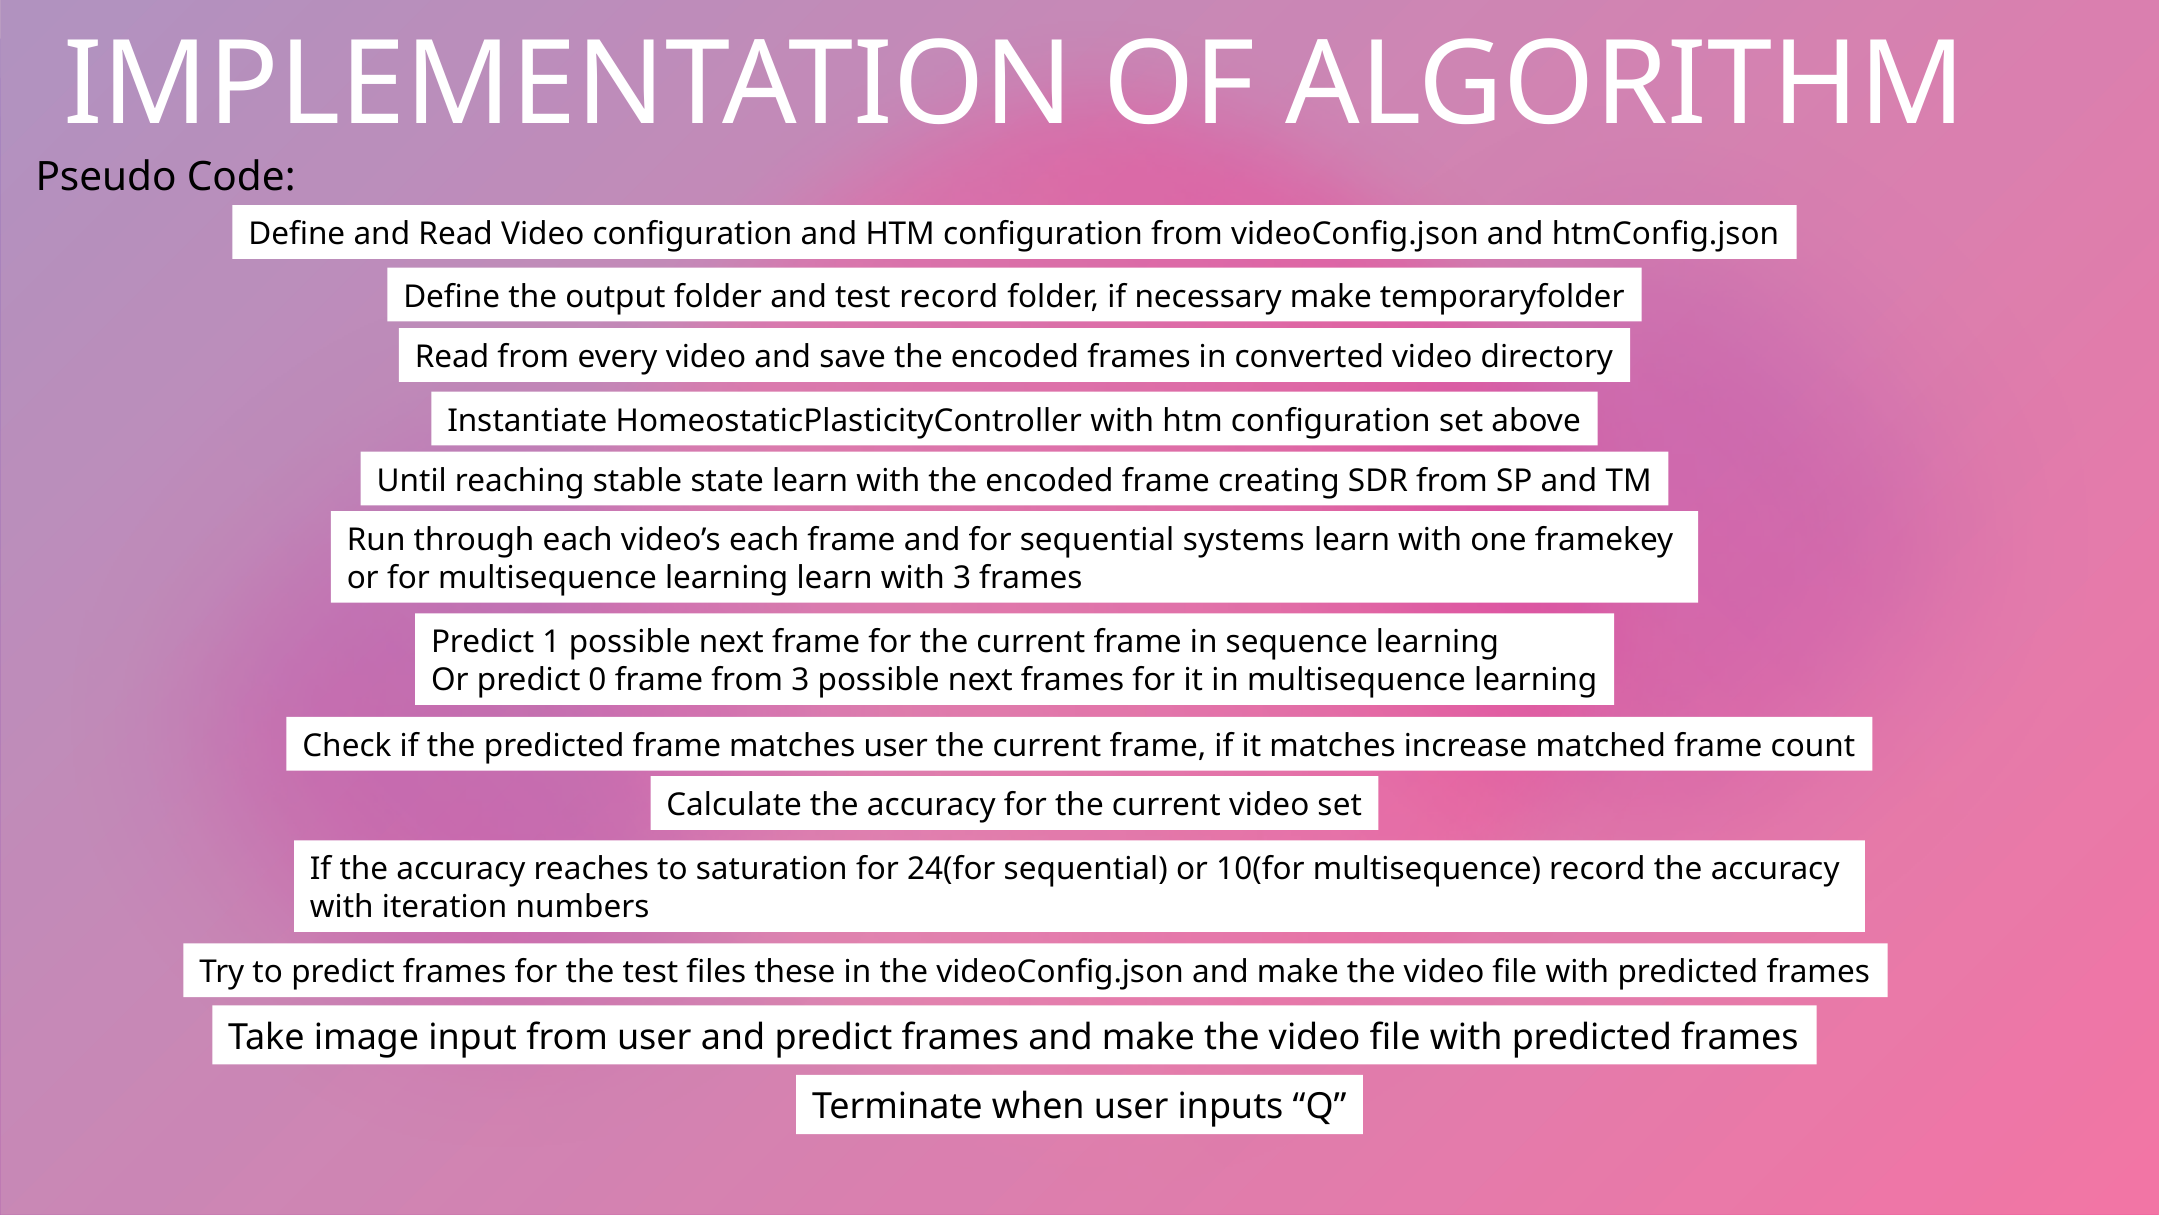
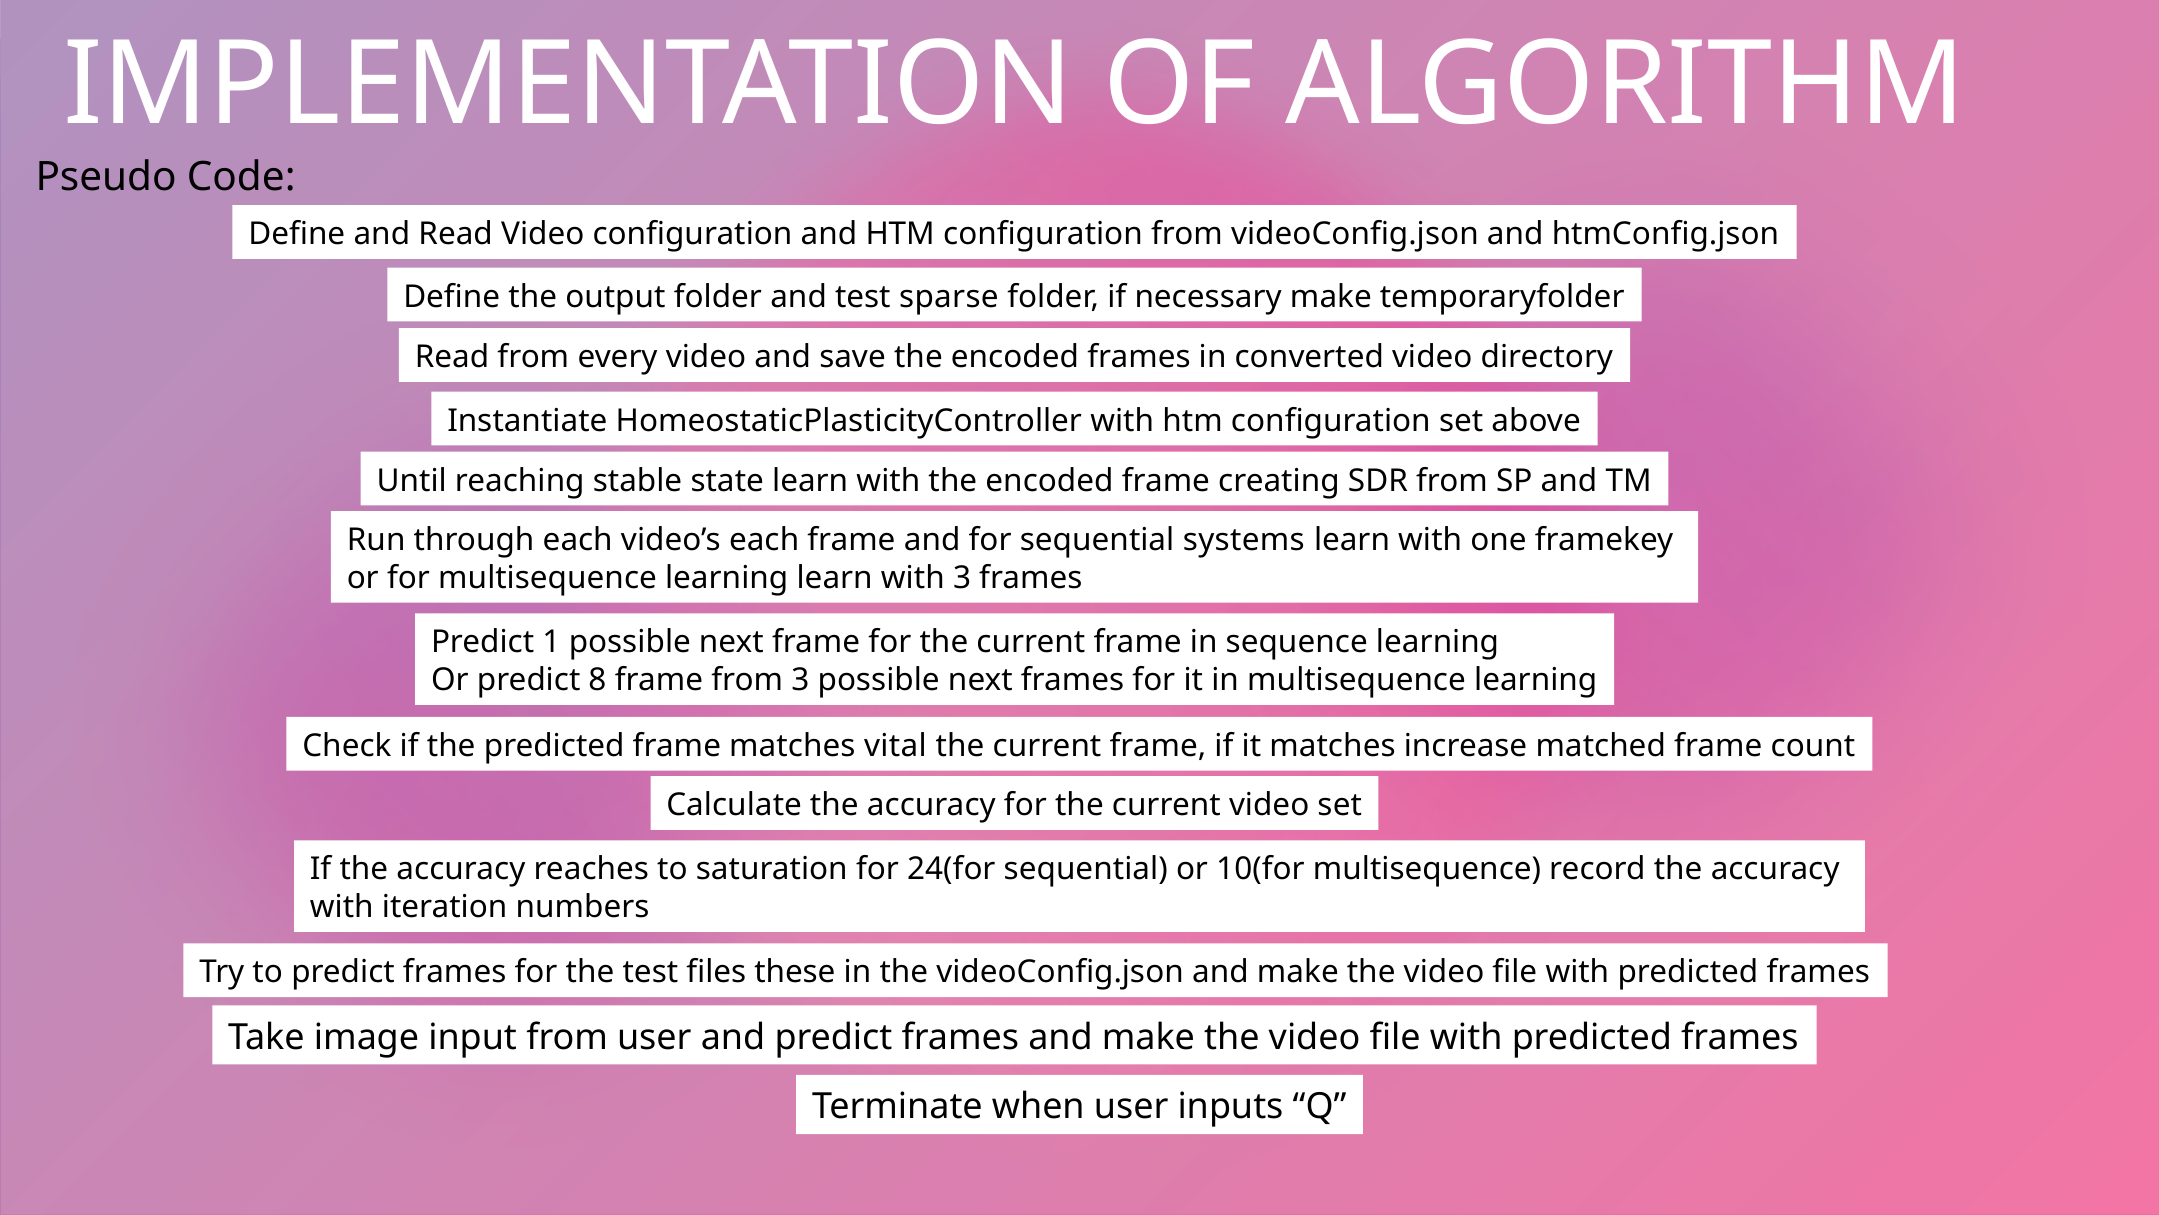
test record: record -> sparse (949, 297)
0: 0 -> 8 (598, 680)
matches user: user -> vital (895, 746)
